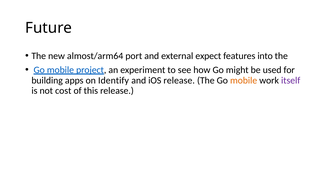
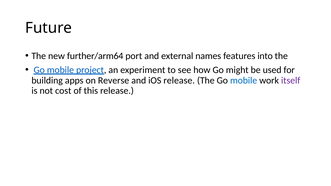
almost/arm64: almost/arm64 -> further/arm64 (95, 56)
expect: expect -> names (208, 56)
Identify: Identify -> Reverse (114, 80)
mobile colour: orange -> blue (244, 80)
